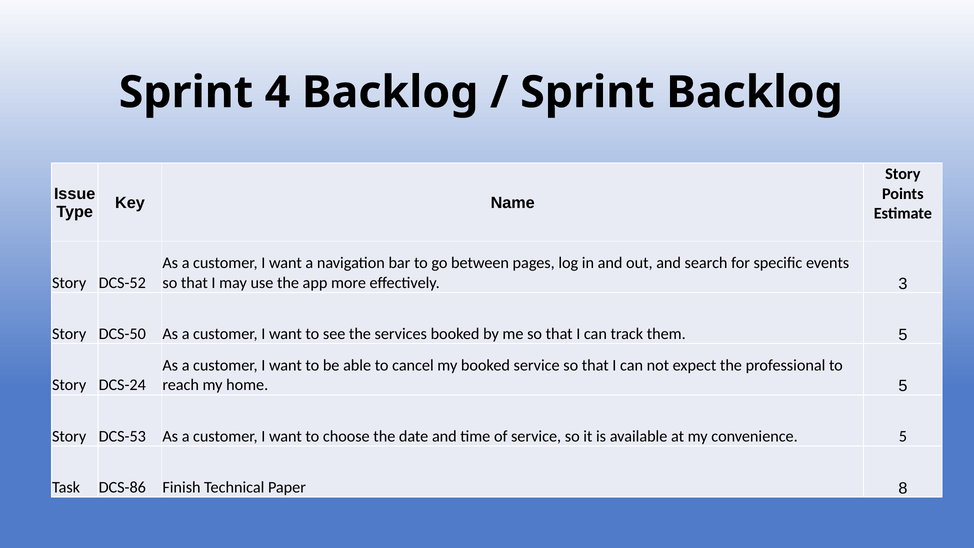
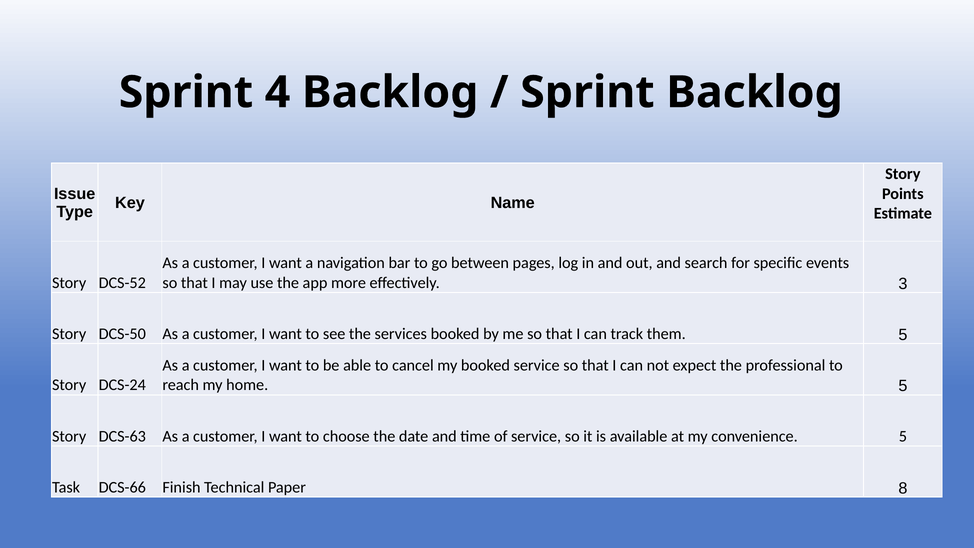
DCS-53: DCS-53 -> DCS-63 (122, 436)
DCS-86: DCS-86 -> DCS-66 (122, 487)
